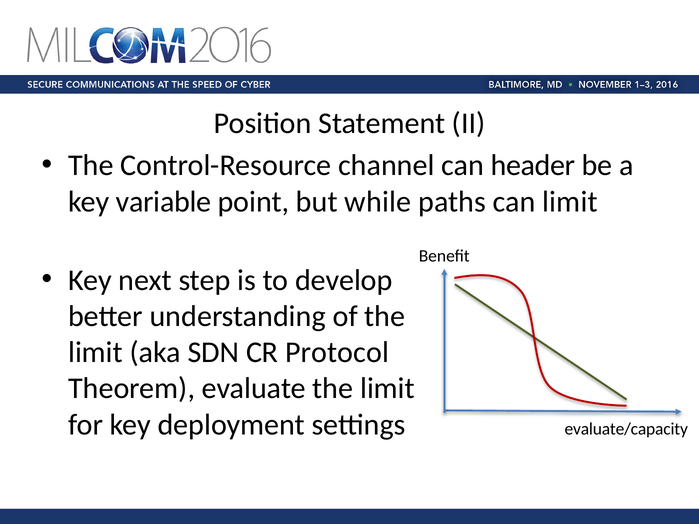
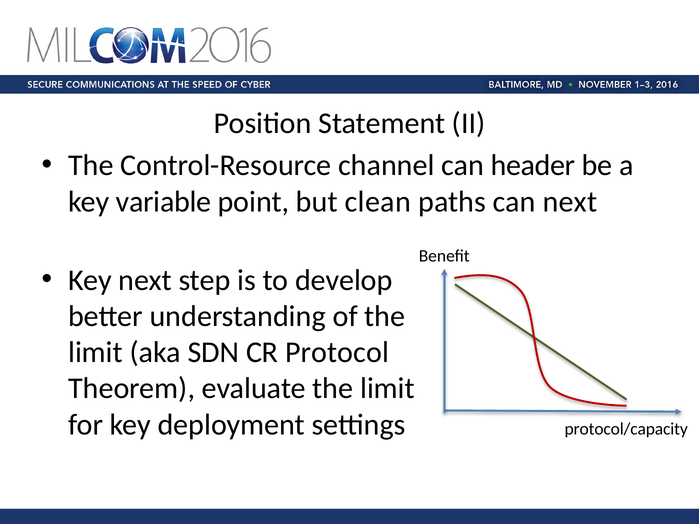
while: while -> clean (378, 202)
can limit: limit -> next (570, 202)
evaluate/capacity: evaluate/capacity -> protocol/capacity (626, 429)
